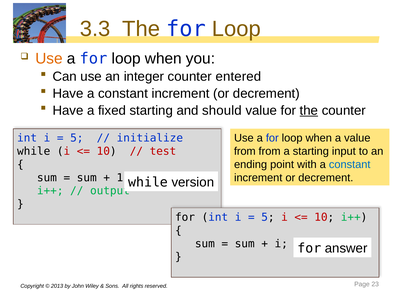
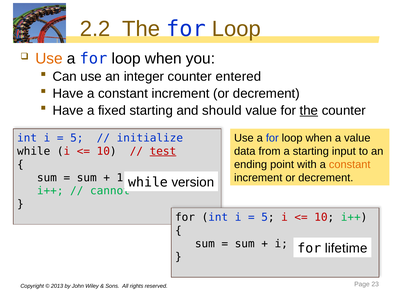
3.3: 3.3 -> 2.2 (95, 29)
from: from -> data (245, 151)
test underline: none -> present (163, 151)
constant colour: blue -> orange (350, 164)
output: output -> cannot (110, 191)
answer: answer -> lifetime (346, 248)
